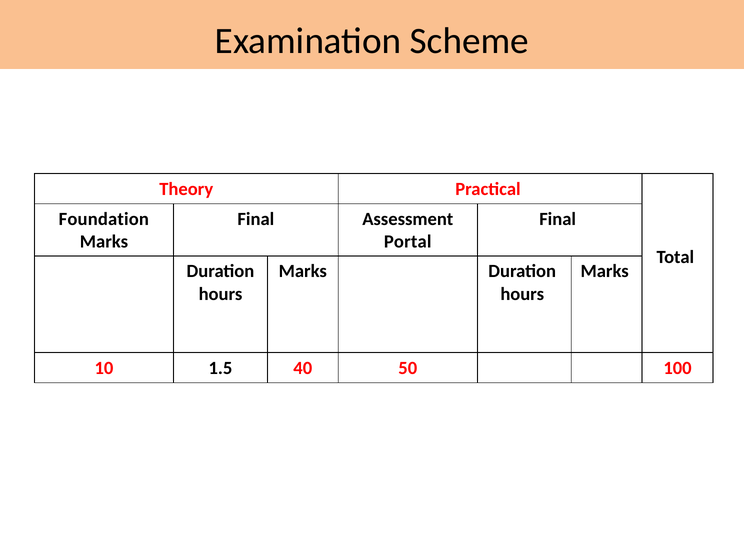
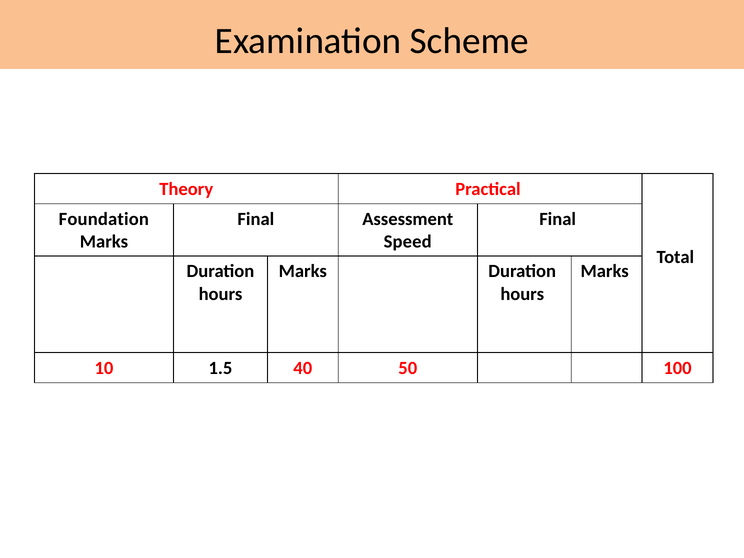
Portal: Portal -> Speed (408, 242)
